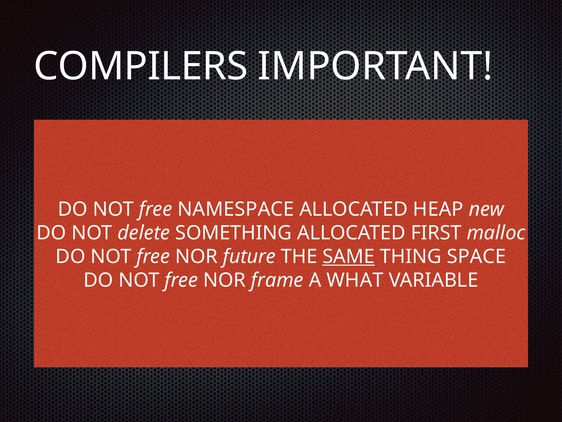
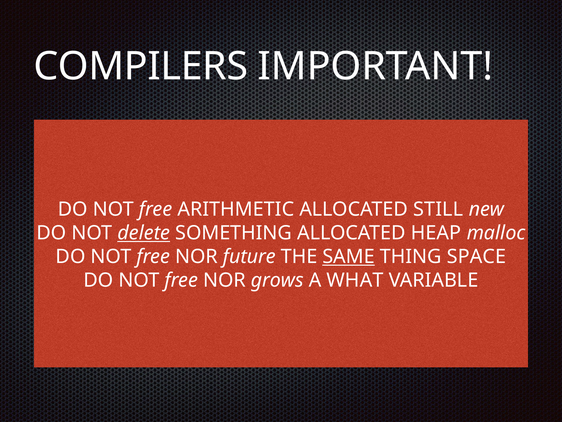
NAMESPACE: NAMESPACE -> ARITHMETIC (236, 209)
HEAP: HEAP -> STILL (438, 209)
delete underline: none -> present (144, 233)
FIRST: FIRST -> HEAP (436, 233)
frame: frame -> grows (277, 280)
